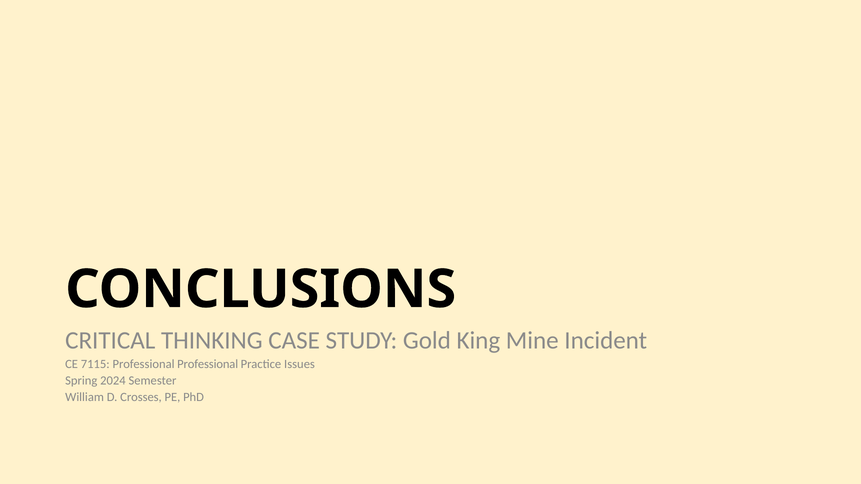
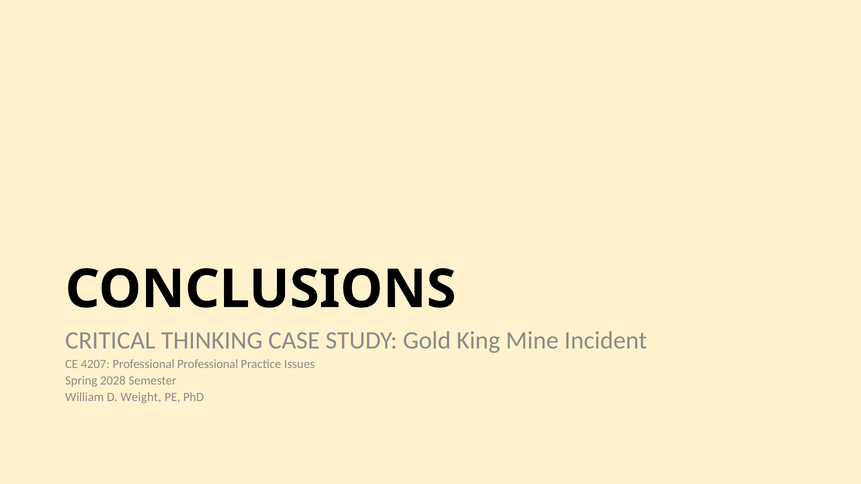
7115: 7115 -> 4207 (95, 364)
2024: 2024 -> 2028 (113, 381)
Crosses: Crosses -> Weight (141, 398)
